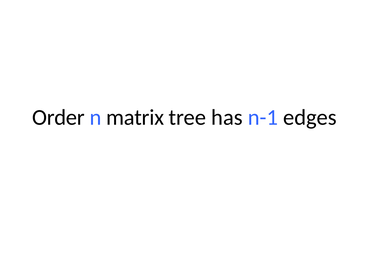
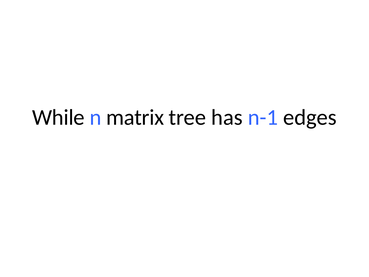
Order: Order -> While (58, 117)
